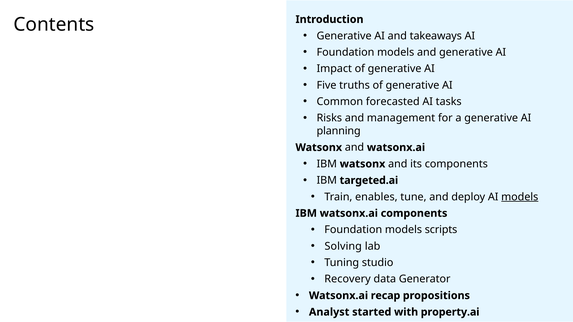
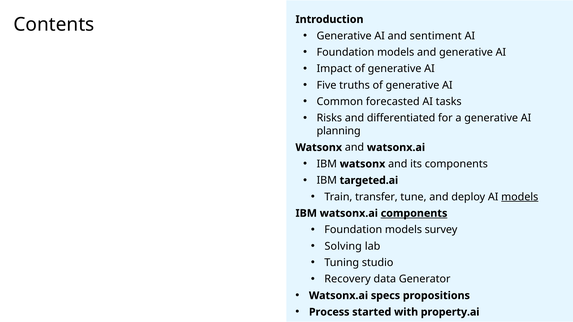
takeaways: takeaways -> sentiment (436, 36)
management: management -> differentiated (401, 118)
enables: enables -> transfer (376, 197)
components underline: none -> present (414, 213)
scripts: scripts -> survey (441, 230)
recap: recap -> specs (385, 296)
Analyst: Analyst -> Process (329, 312)
